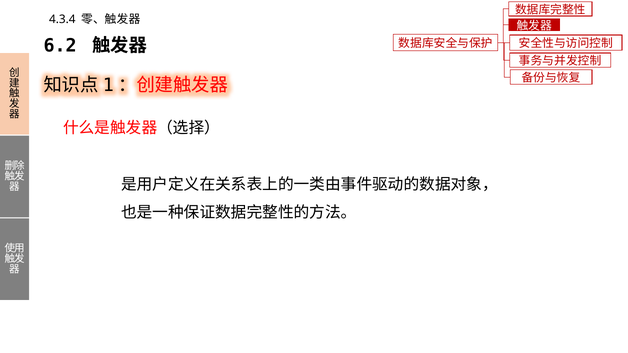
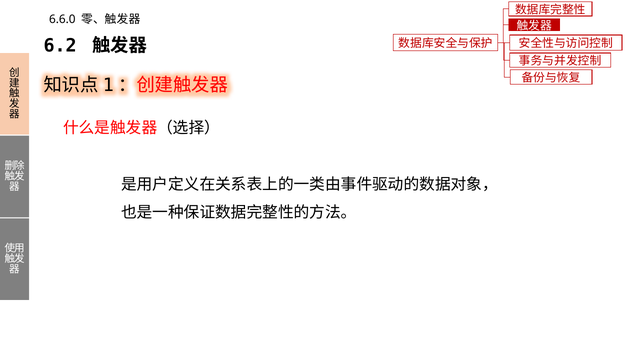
4.3.4: 4.3.4 -> 6.6.0 (62, 19)
